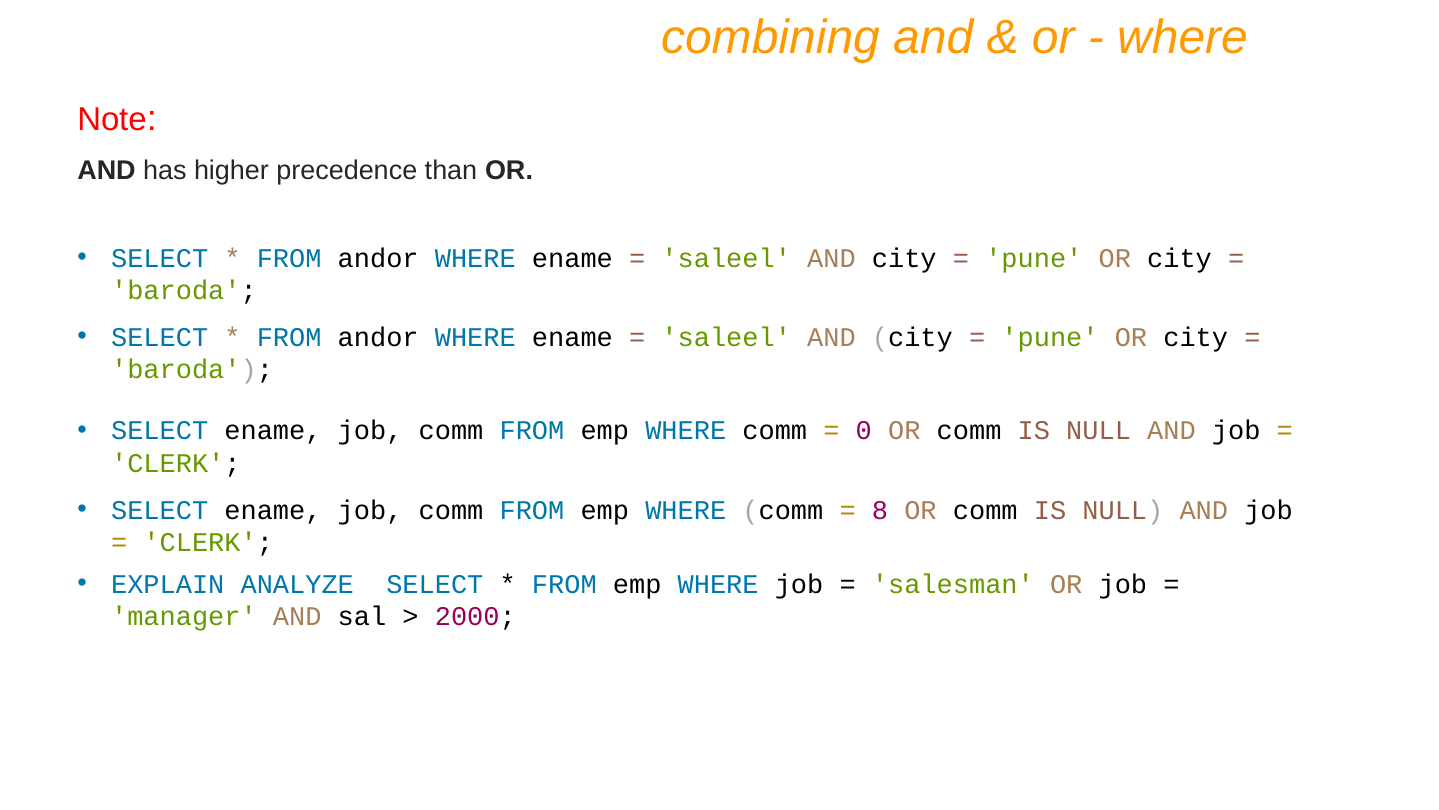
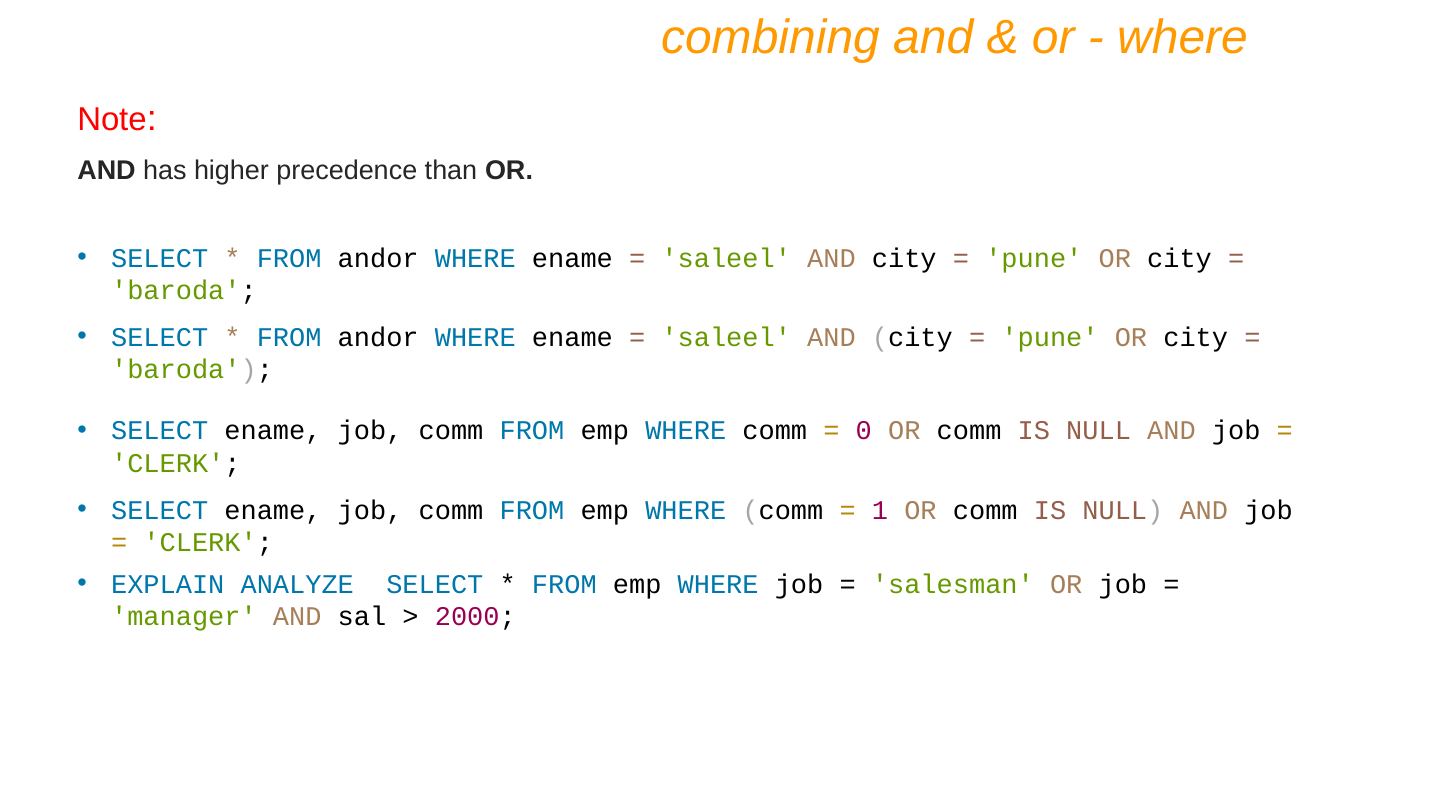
8: 8 -> 1 (880, 510)
